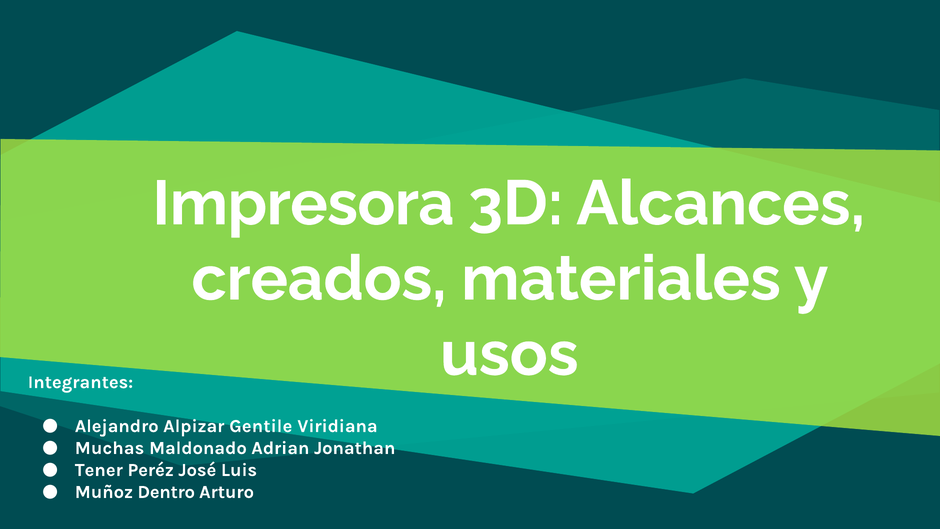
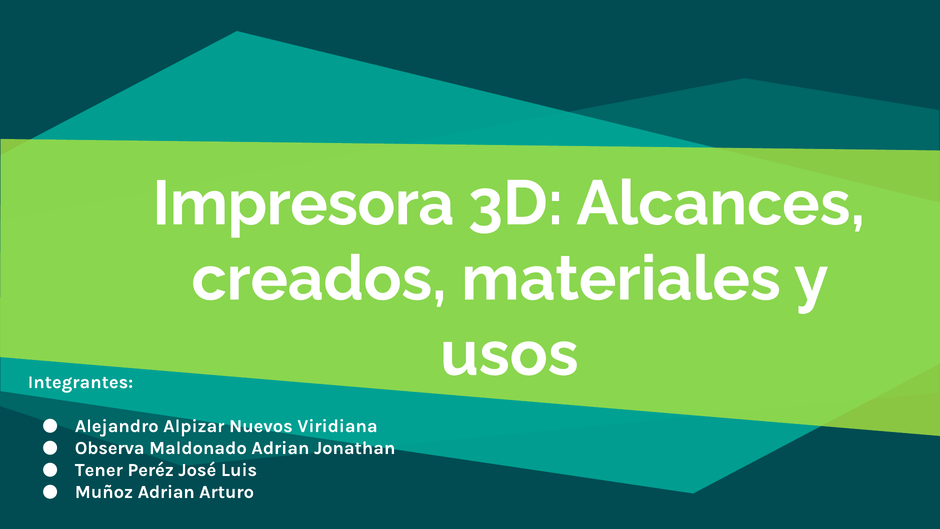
Gentile: Gentile -> Nuevos (261, 426)
Muchas: Muchas -> Observa (110, 448)
Muñoz Dentro: Dentro -> Adrian (166, 492)
